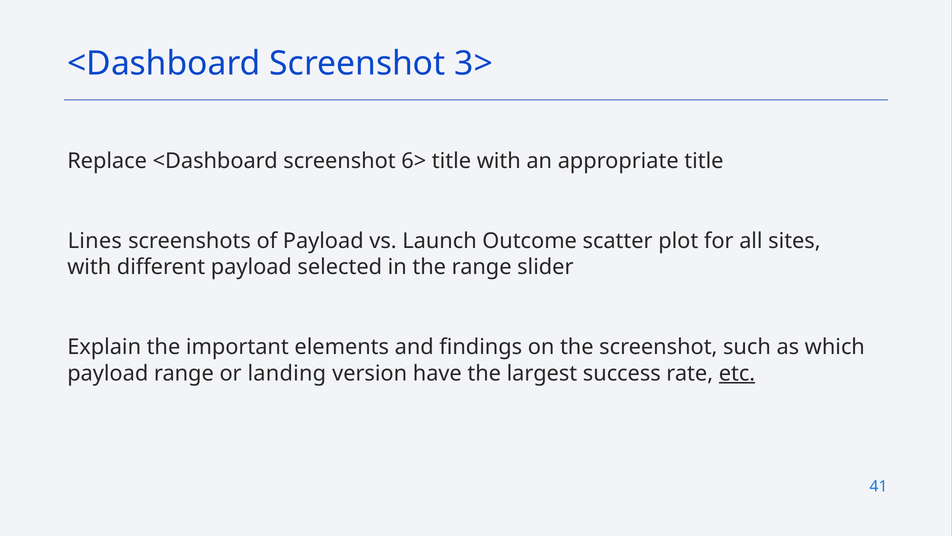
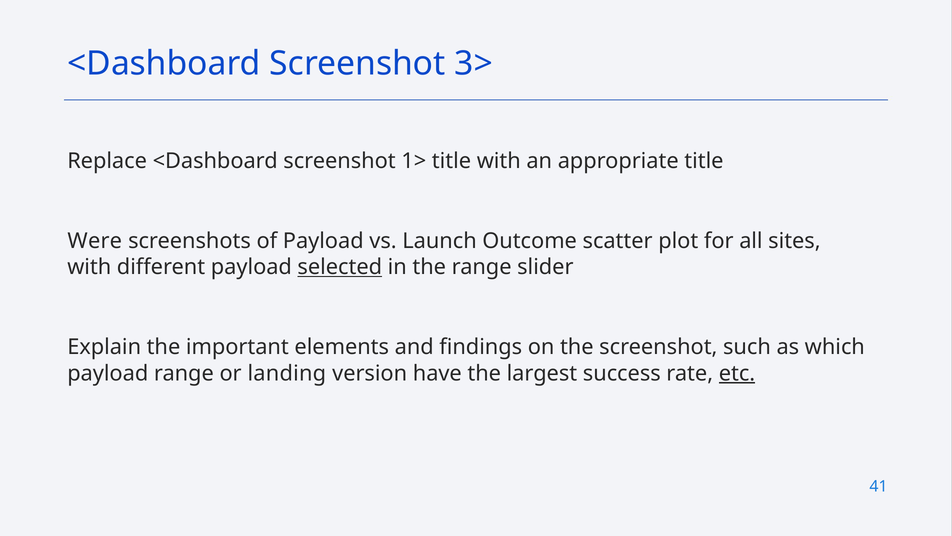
6>: 6> -> 1> (414, 161)
Lines: Lines -> Were (95, 241)
selected underline: none -> present (340, 267)
